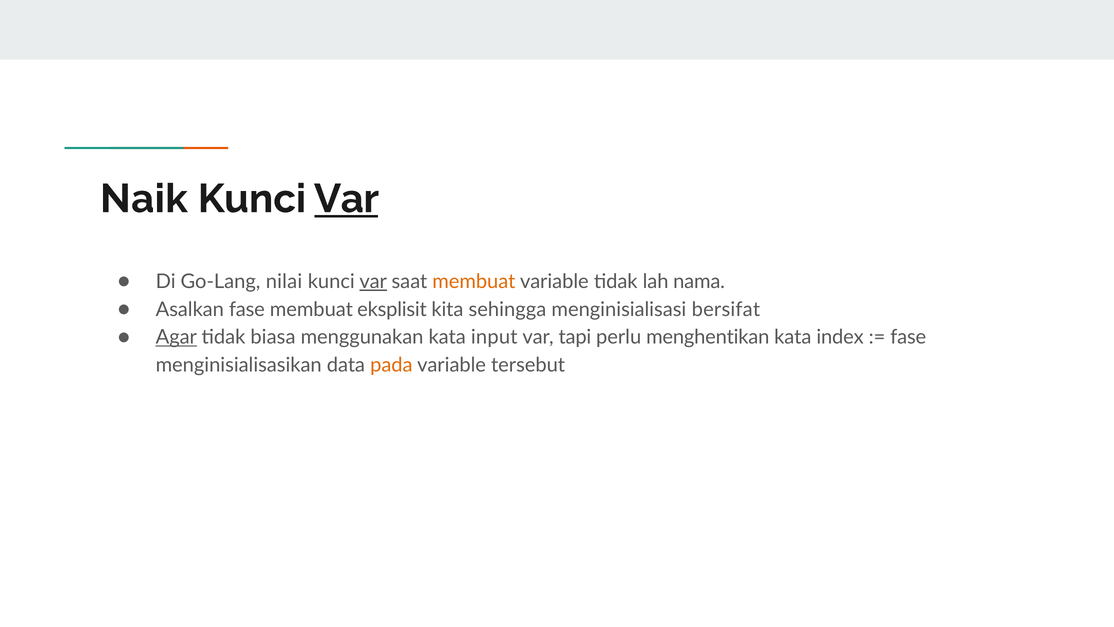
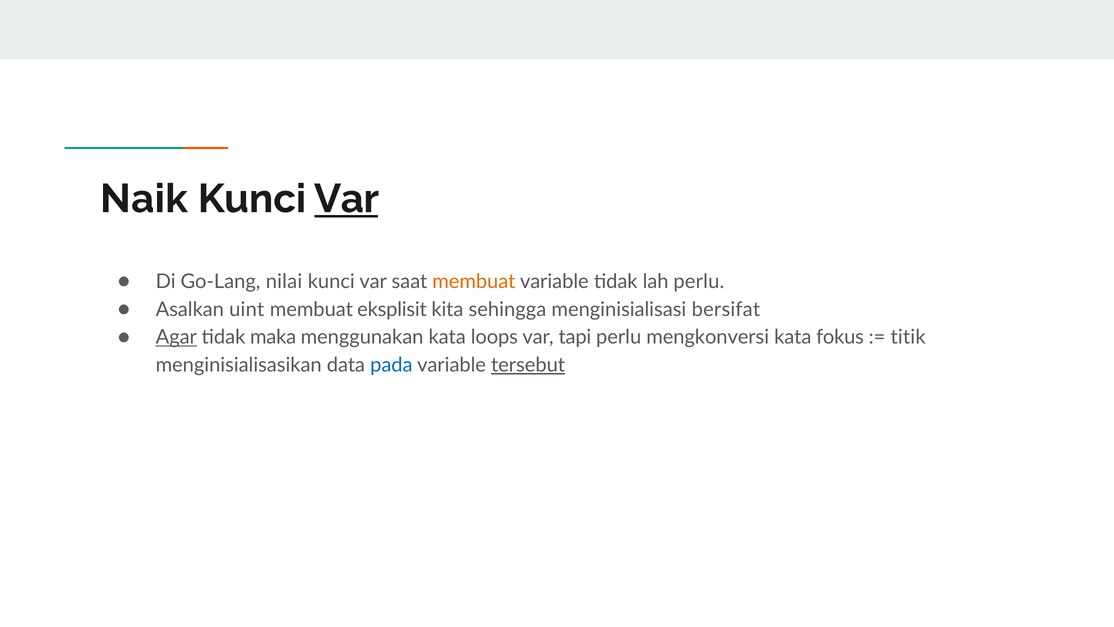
var underline: present -> none (373, 282)
lah nama: nama -> perlu (699, 282)
Asalkan fase: fase -> uint (247, 309)
biasa: biasa -> maka (273, 337)
input: input -> loops (494, 337)
menghentikan: menghentikan -> mengkonversi (708, 337)
index: index -> fokus (840, 337)
fase: fase -> titik (908, 337)
pada colour: orange -> blue (391, 365)
tersebut underline: none -> present (528, 365)
